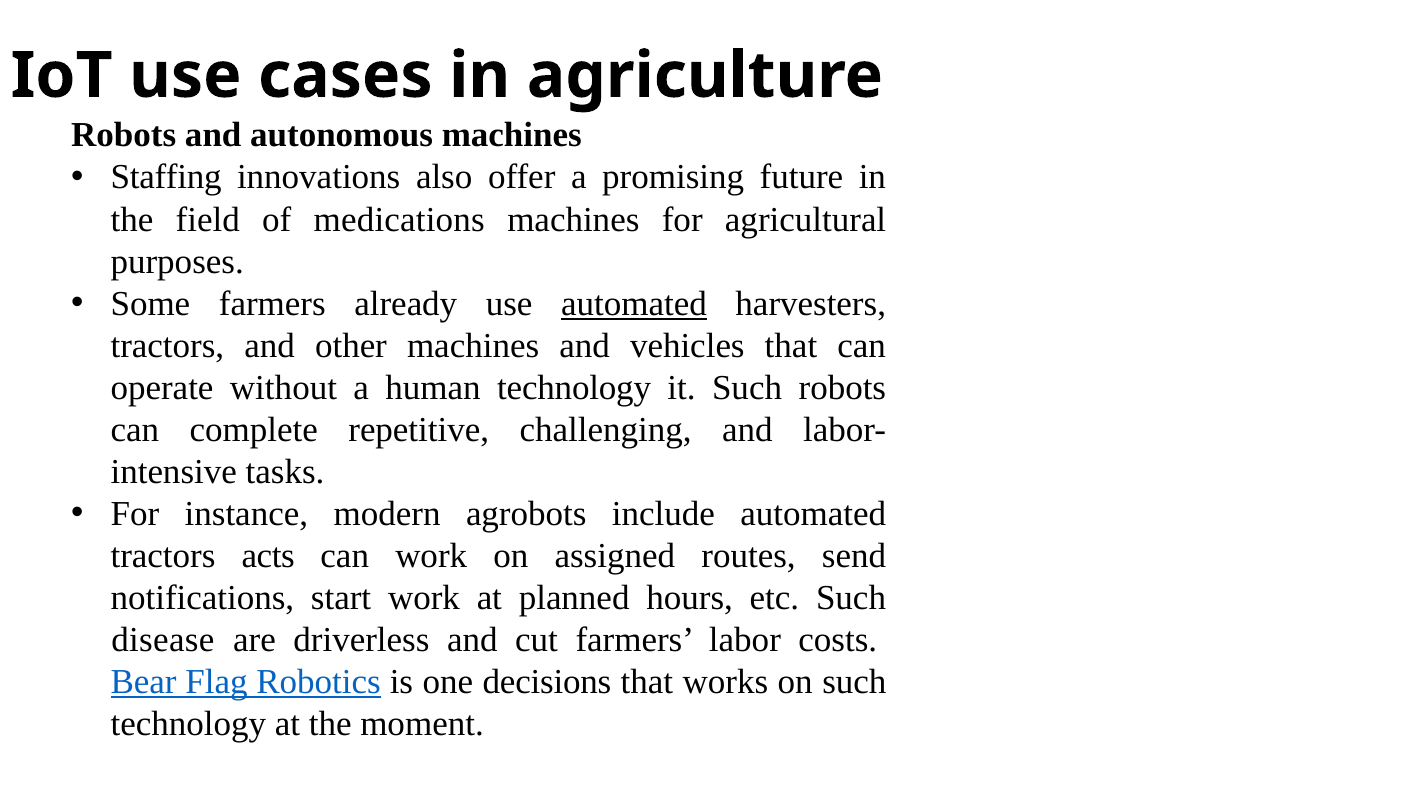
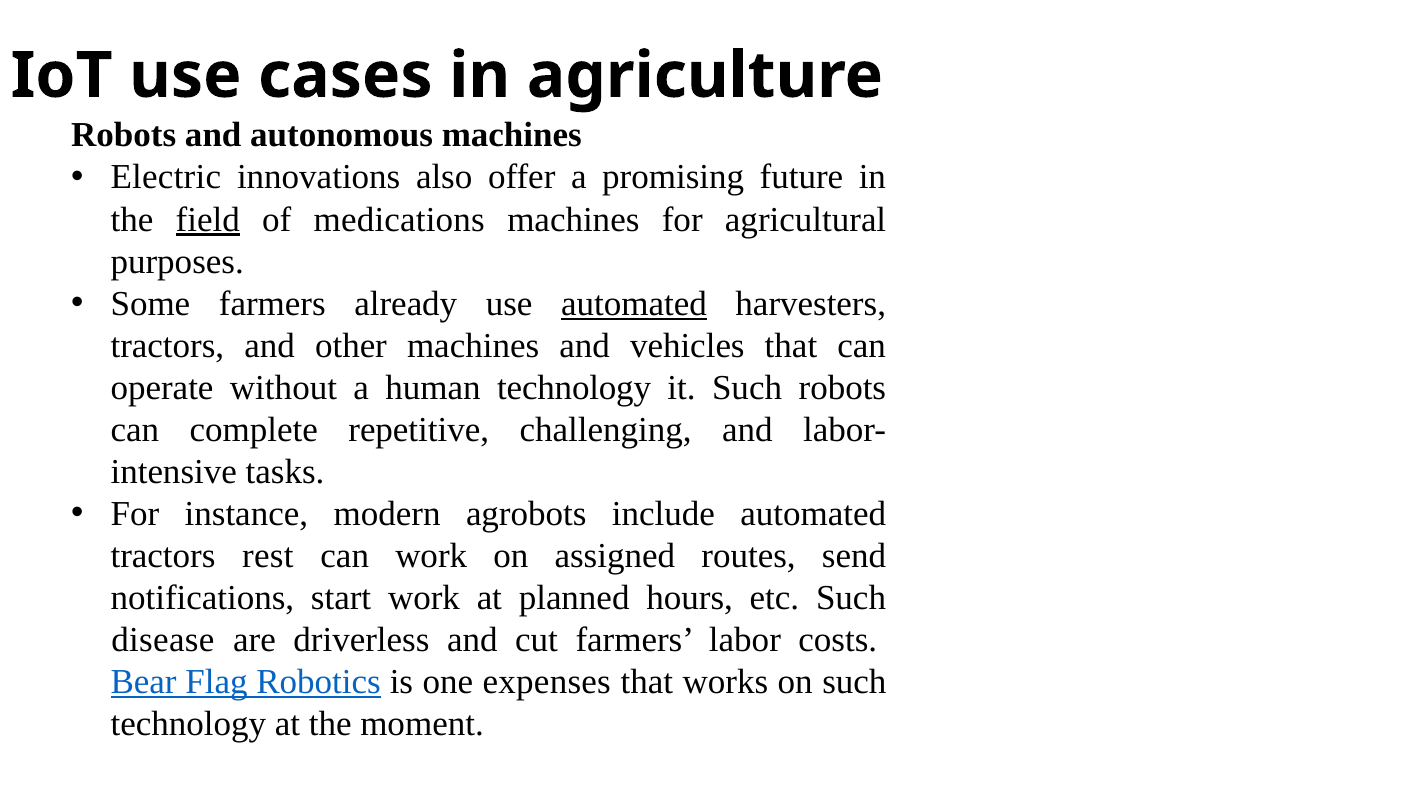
Staffing: Staffing -> Electric (166, 177)
field underline: none -> present (208, 219)
acts: acts -> rest (268, 556)
decisions: decisions -> expenses (547, 682)
